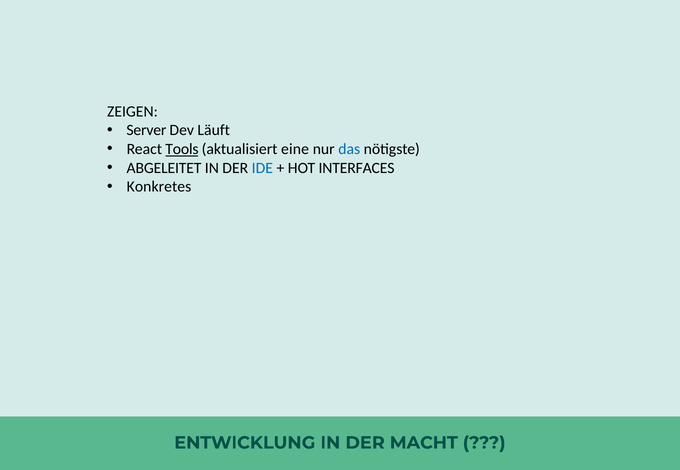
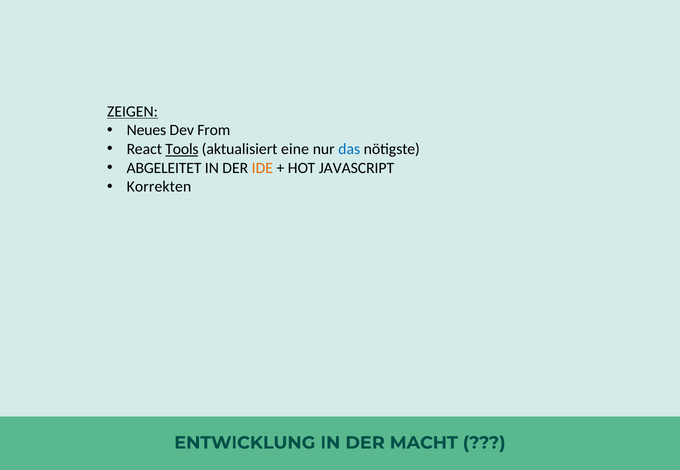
ZEIGEN underline: none -> present (132, 112)
Server: Server -> Neues (146, 131)
Läuft: Läuft -> From (214, 131)
IDE colour: blue -> orange (262, 168)
INTERFACES: INTERFACES -> JAVASCRIPT (356, 168)
Konkretes: Konkretes -> Korrekten (159, 187)
